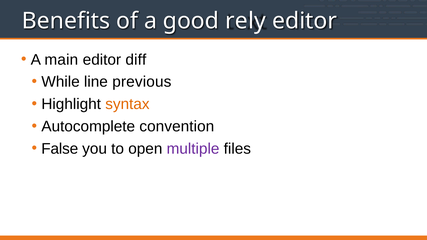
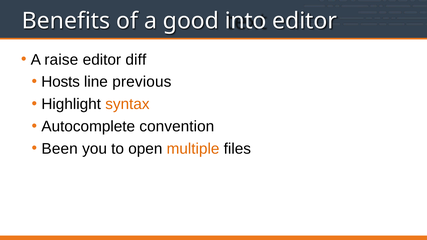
rely: rely -> into (246, 21)
main: main -> raise (61, 60)
While: While -> Hosts (61, 82)
False: False -> Been (60, 149)
multiple colour: purple -> orange (193, 149)
